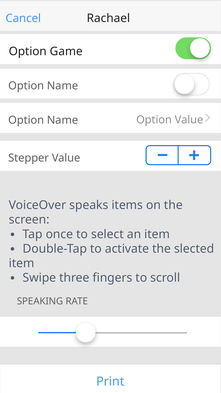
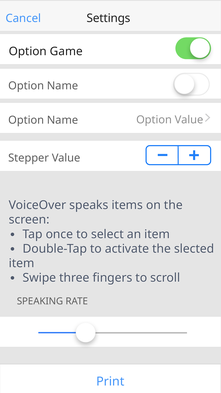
Rachael: Rachael -> Settings (109, 18)
